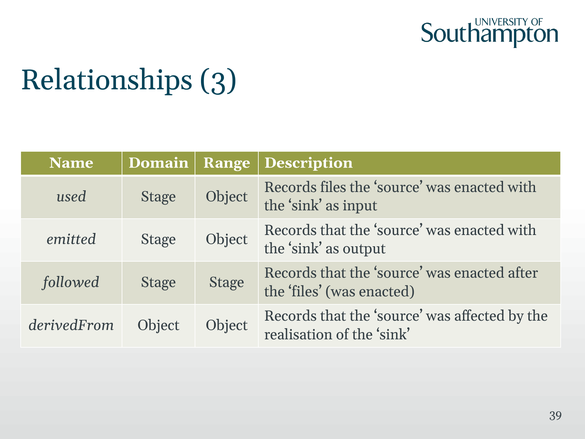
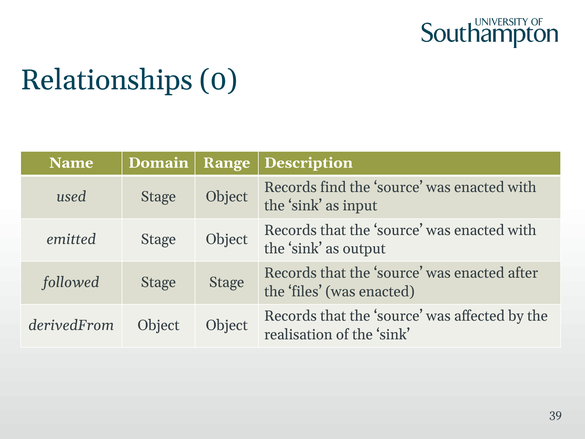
3: 3 -> 0 (219, 80)
Records files: files -> find (333, 187)
